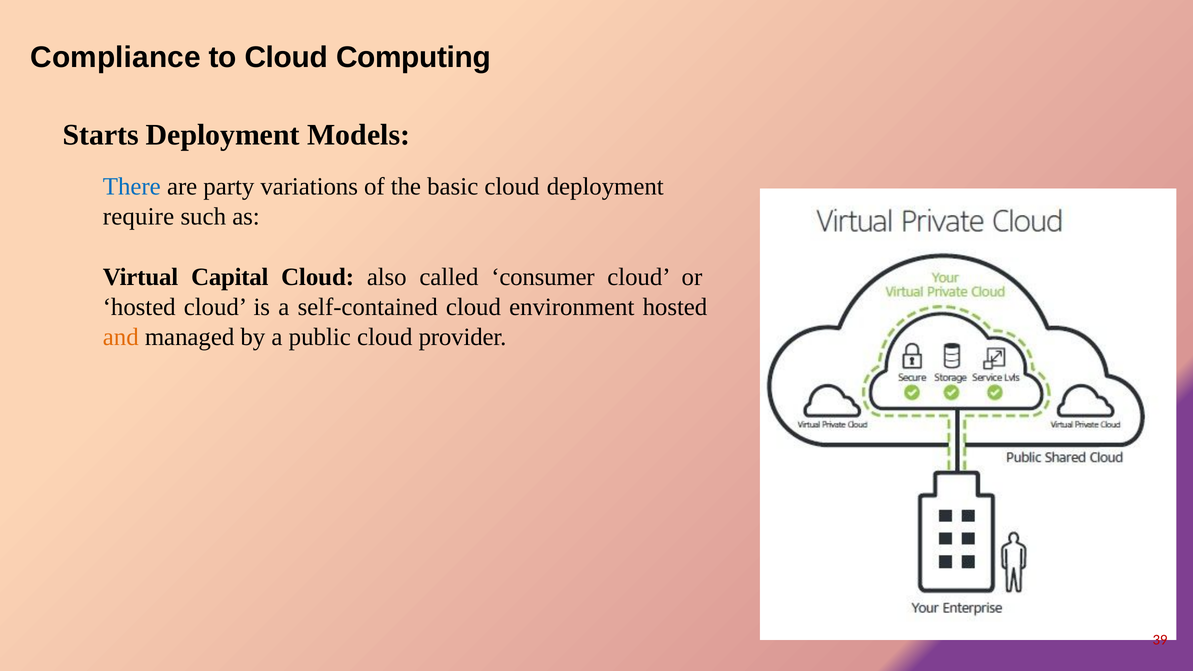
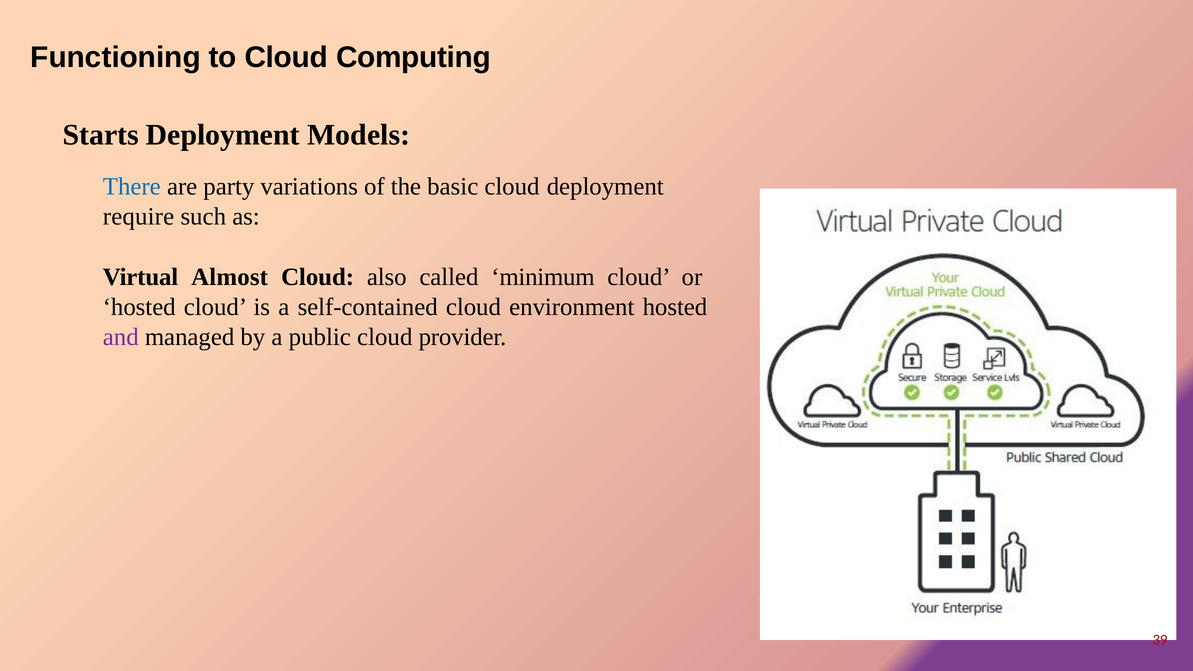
Compliance: Compliance -> Functioning (116, 58)
Capital: Capital -> Almost (230, 277)
consumer: consumer -> minimum (543, 277)
and colour: orange -> purple (121, 337)
